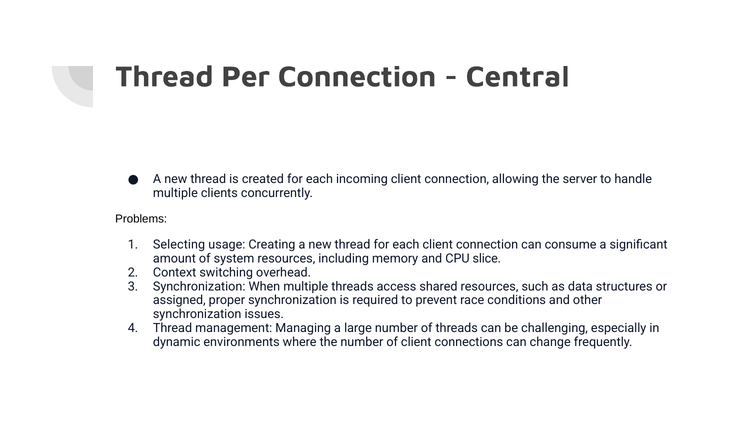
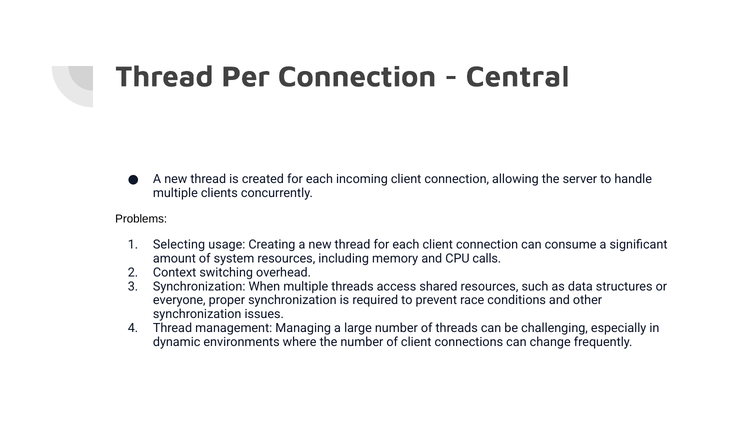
slice: slice -> calls (487, 258)
assigned: assigned -> everyone (179, 300)
